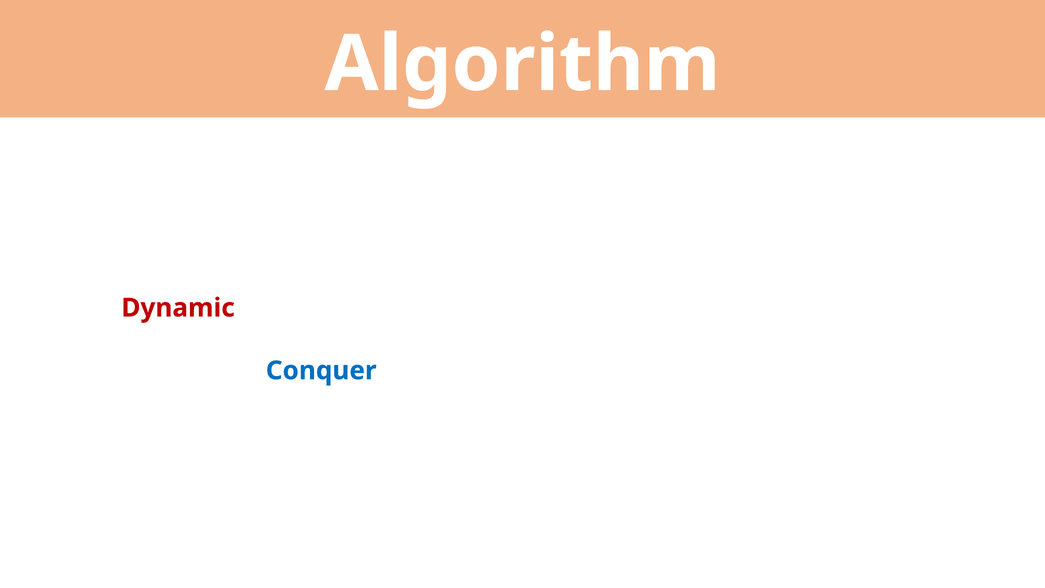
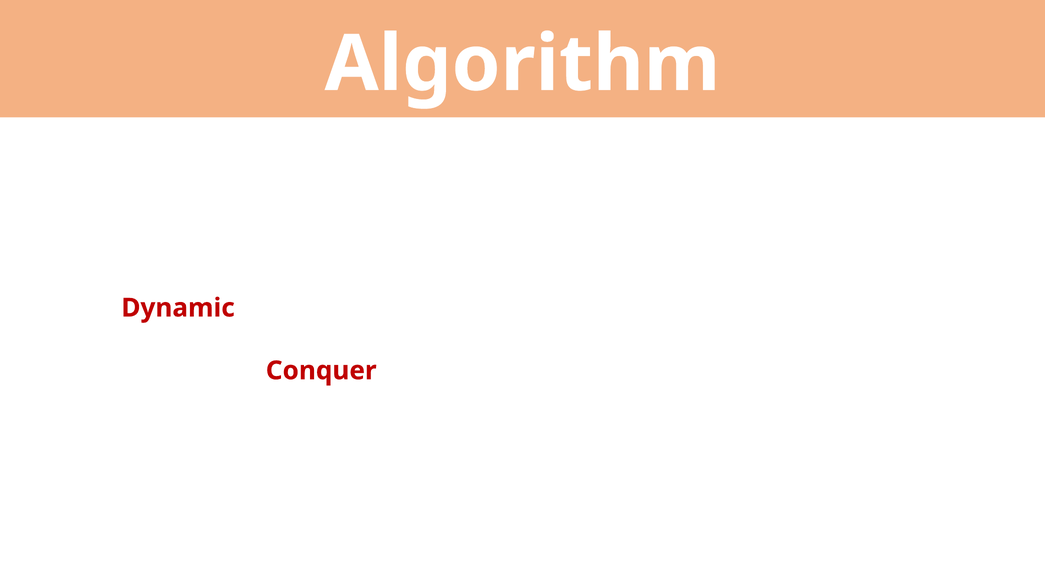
Conquer colour: blue -> red (321, 371)
